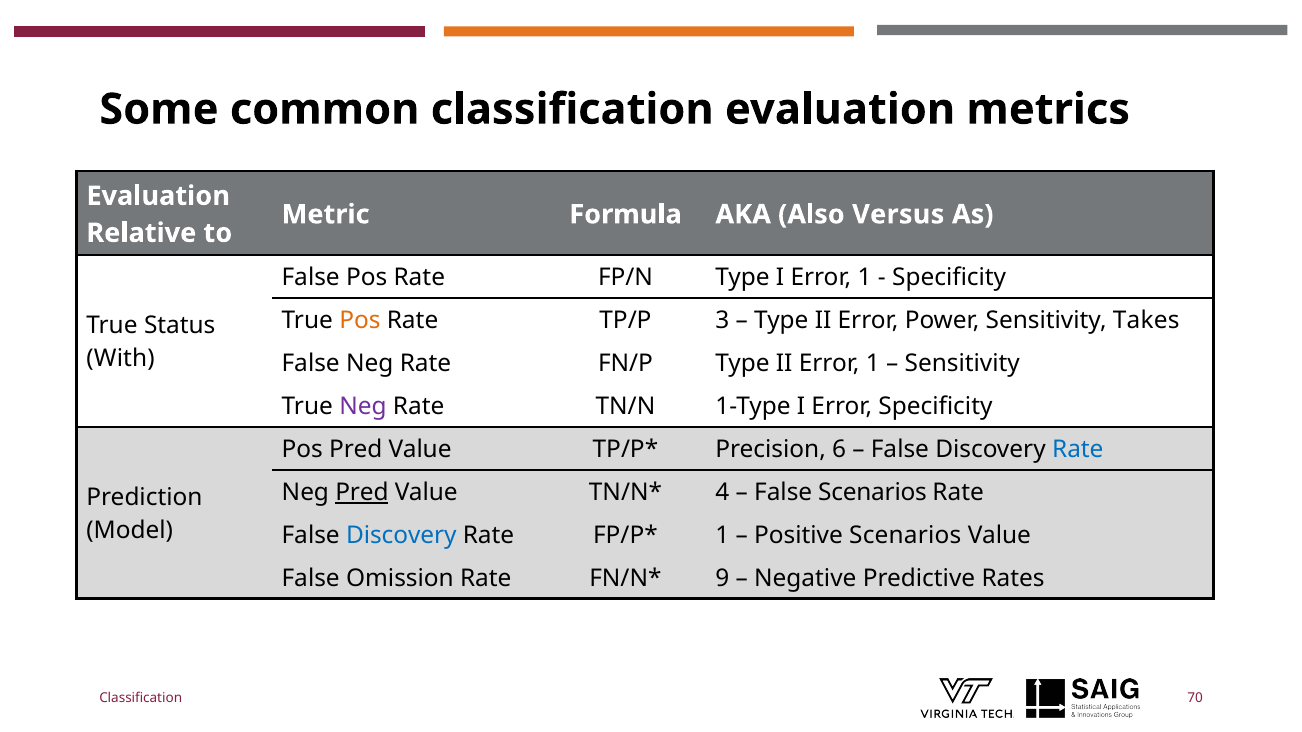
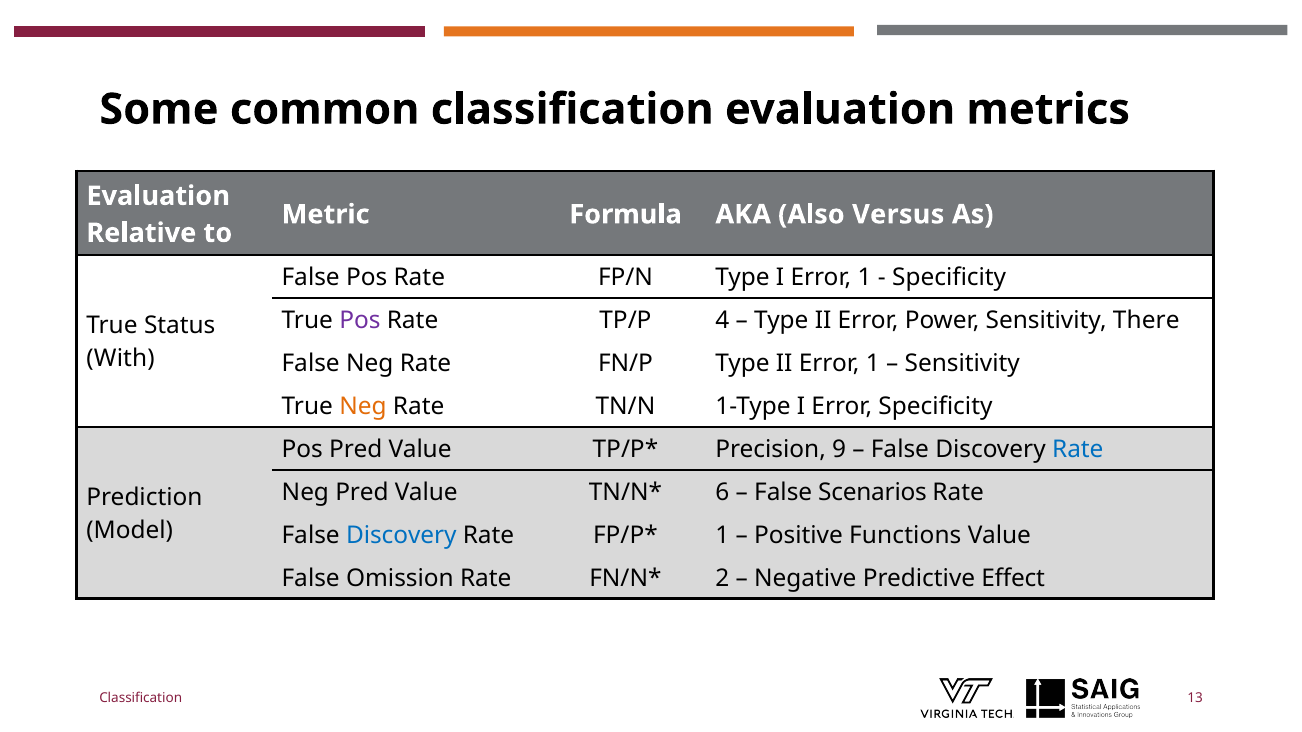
Pos colour: orange -> purple (360, 321)
3: 3 -> 4 (722, 321)
Takes: Takes -> There (1146, 321)
Neg colour: purple -> orange (363, 407)
6: 6 -> 9 (839, 450)
Pred underline: present -> none (362, 493)
4: 4 -> 6 (722, 493)
Positive Scenarios: Scenarios -> Functions (905, 536)
9: 9 -> 2 (722, 579)
Rates: Rates -> Effect (1013, 579)
70: 70 -> 13 (1195, 698)
